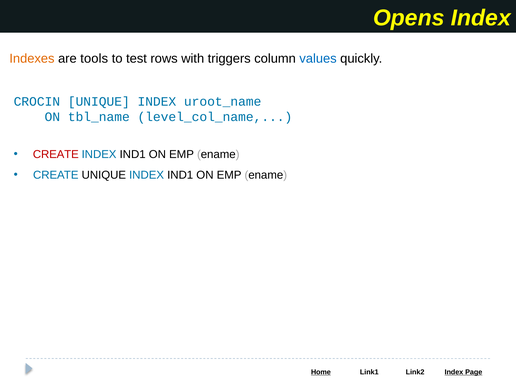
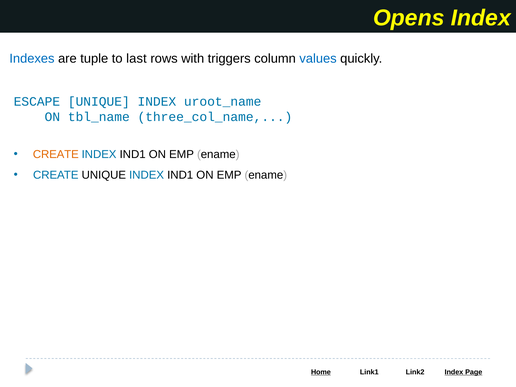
Indexes colour: orange -> blue (32, 58)
tools: tools -> tuple (94, 58)
test: test -> last (136, 58)
CROCIN: CROCIN -> ESCAPE (37, 101)
level_col_name: level_col_name -> three_col_name (215, 117)
CREATE colour: red -> orange (56, 154)
